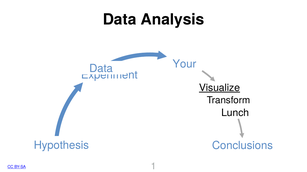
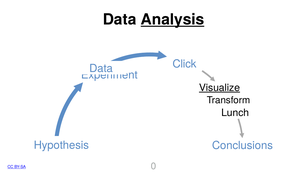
Analysis underline: none -> present (172, 20)
Your: Your -> Click (184, 64)
1: 1 -> 0 (154, 167)
